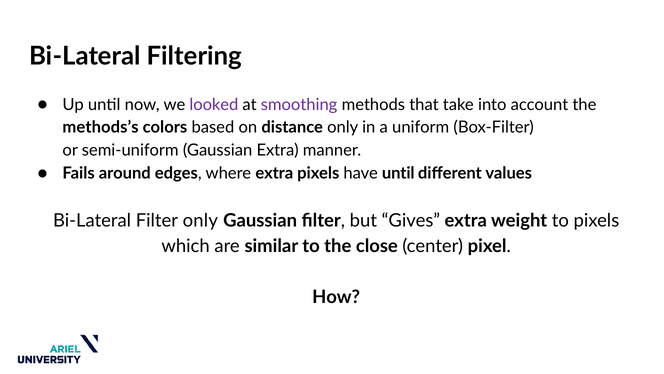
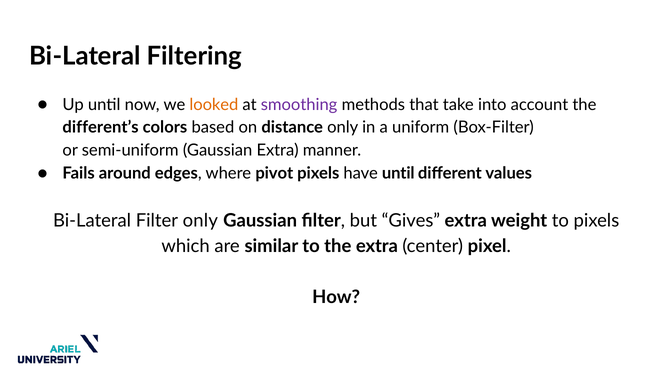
looked colour: purple -> orange (214, 104)
methods’s: methods’s -> different’s (101, 127)
where extra: extra -> pivot (274, 173)
the close: close -> extra (377, 246)
